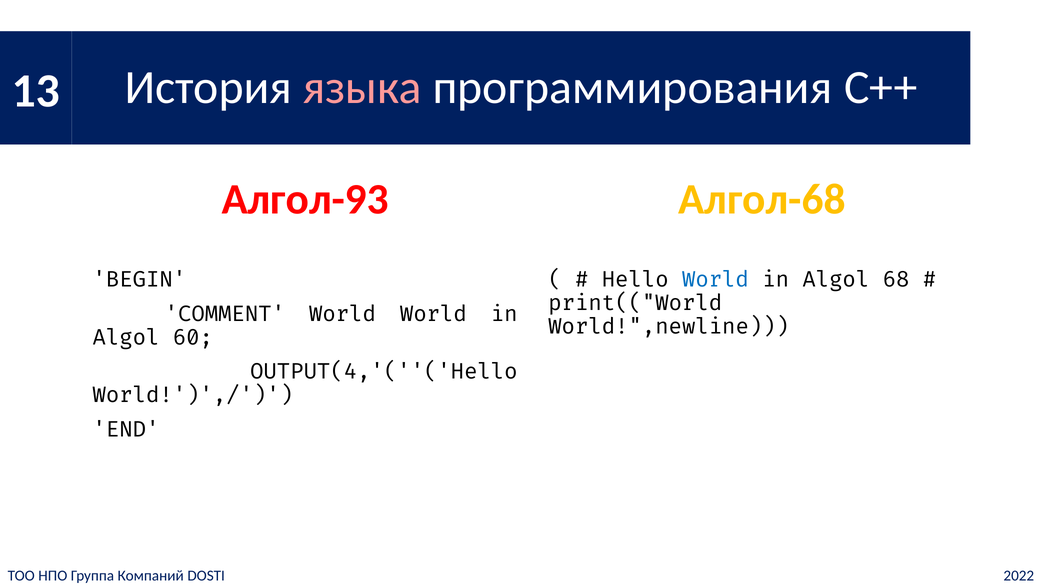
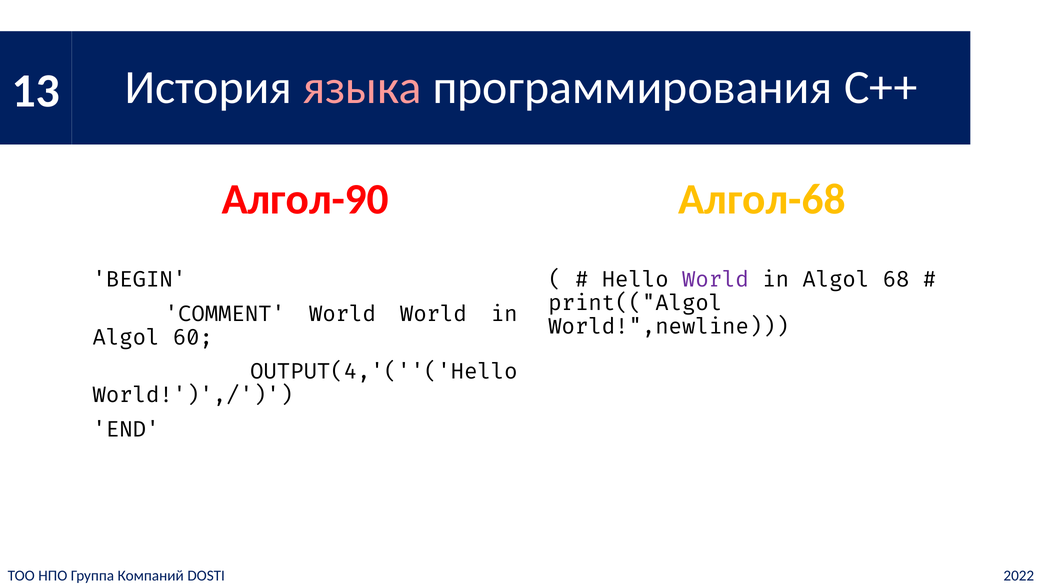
Алгол-93: Алгол-93 -> Алгол-90 (305, 200)
World colour: blue -> purple (715, 280)
print(("World: print(("World -> print(("Algol (635, 303)
